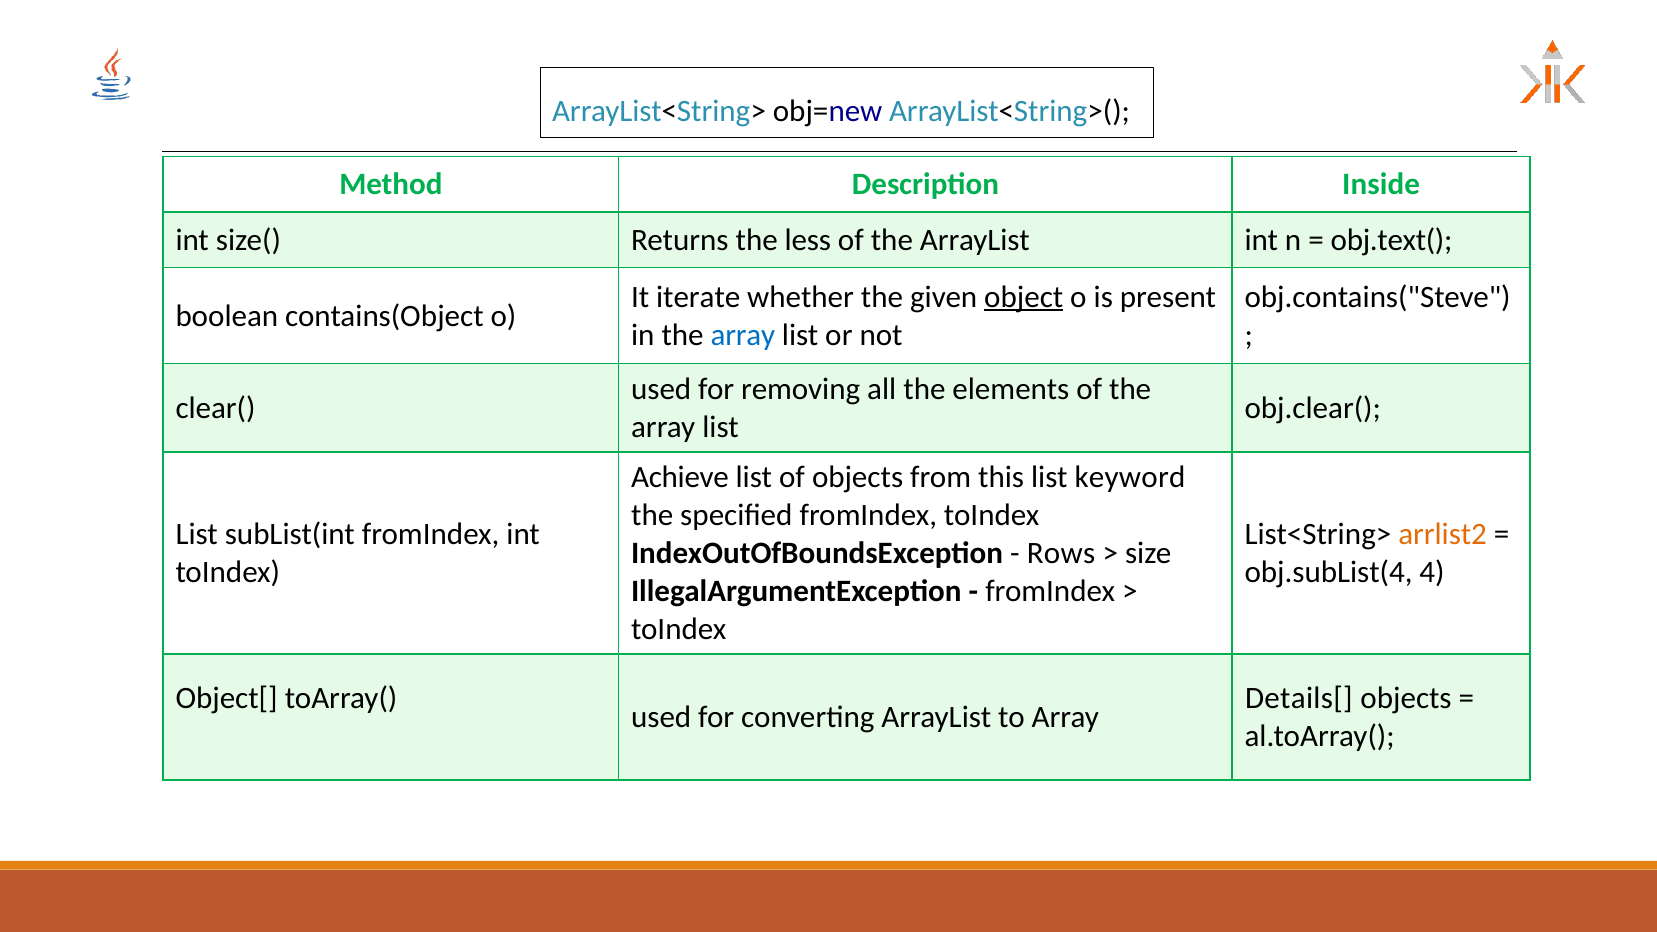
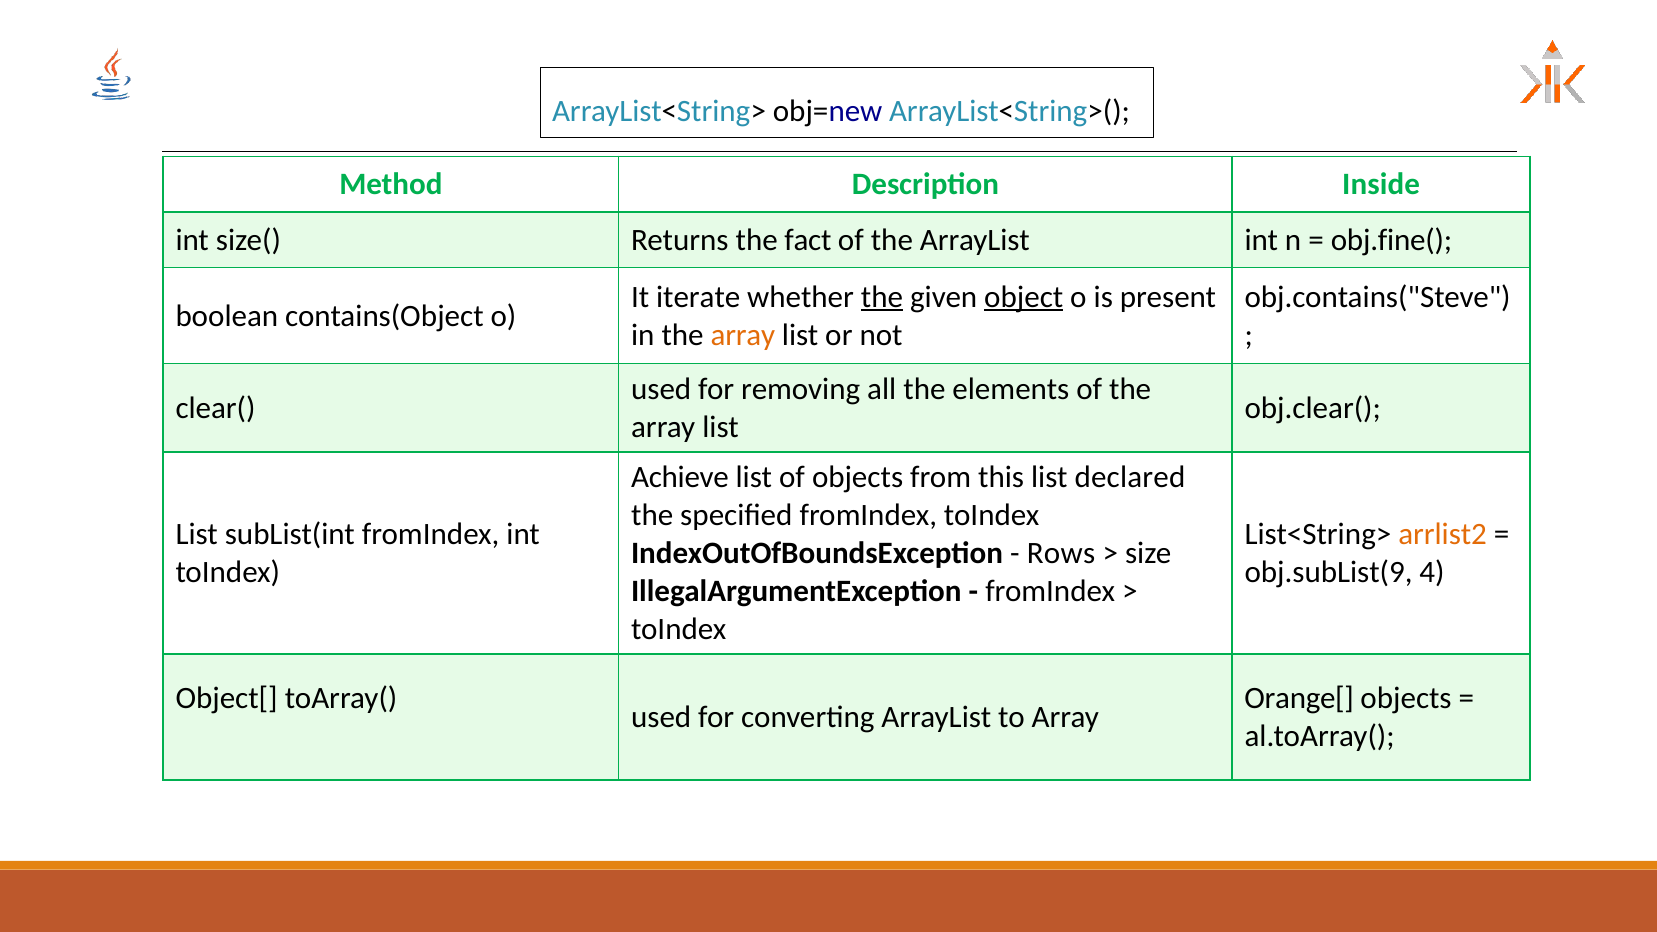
less: less -> fact (808, 240)
obj.text(: obj.text( -> obj.fine( (1391, 240)
the underline: none -> present (882, 297)
array colour: blue -> orange (743, 335)
keyword: keyword -> declared (1130, 477)
obj.subList(4: obj.subList(4 -> obj.subList(9 (1329, 572)
Details[: Details[ -> Orange[ (1299, 698)
